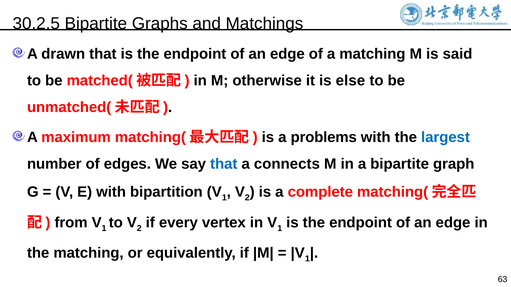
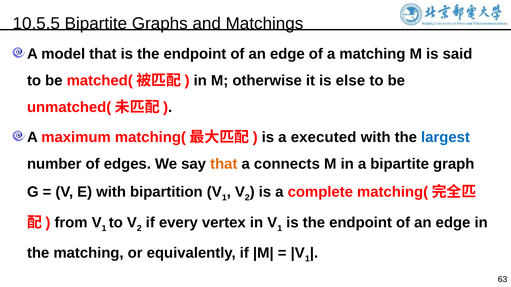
30.2.5: 30.2.5 -> 10.5.5 (36, 23)
drawn: drawn -> model (63, 54)
problems: problems -> executed (324, 137)
that colour: blue -> orange (224, 164)
